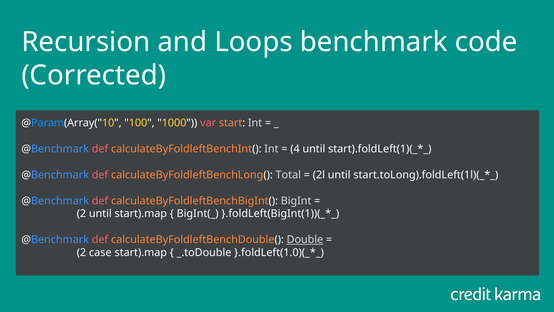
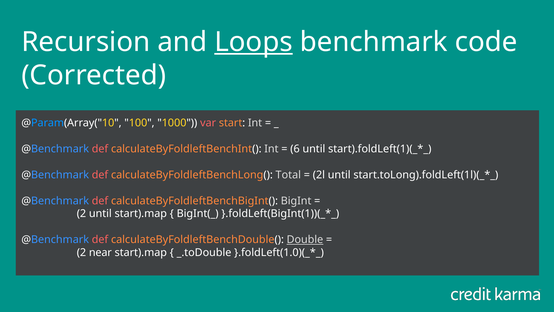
Loops underline: none -> present (253, 42)
4: 4 -> 6 (295, 149)
case: case -> near (100, 252)
